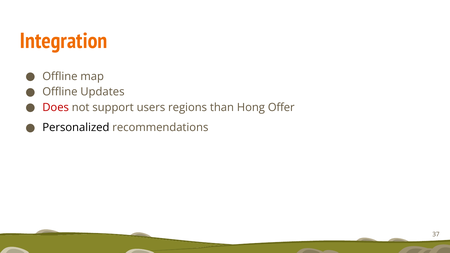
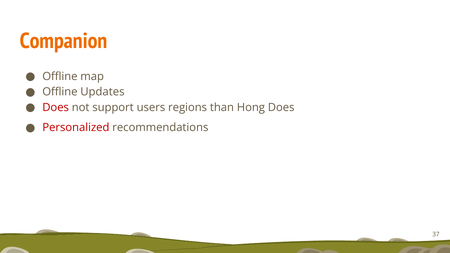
Integration: Integration -> Companion (64, 41)
Hong Offer: Offer -> Does (281, 107)
Personalized colour: black -> red (76, 128)
